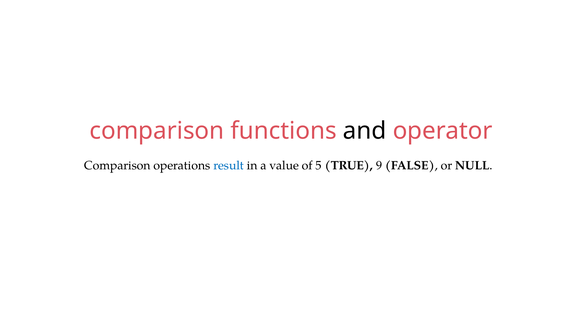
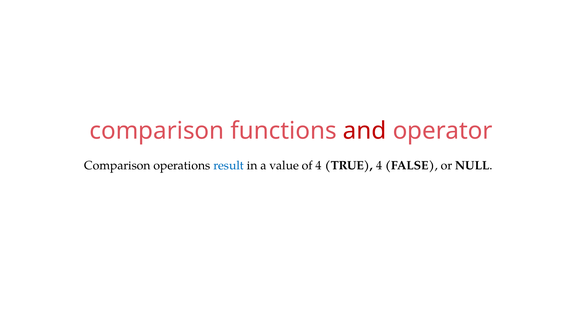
and colour: black -> red (365, 131)
of 5: 5 -> 4 (319, 166)
TRUE 9: 9 -> 4 (379, 166)
